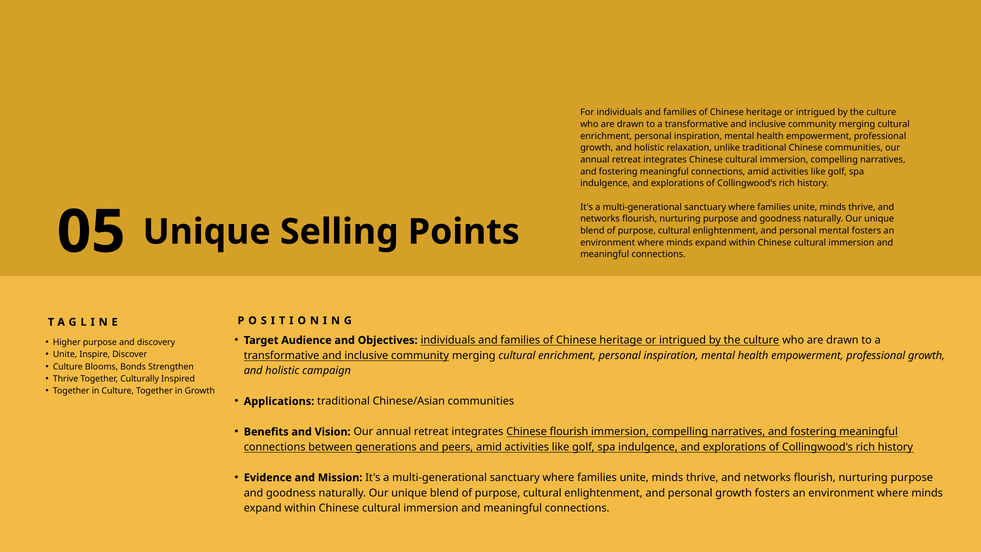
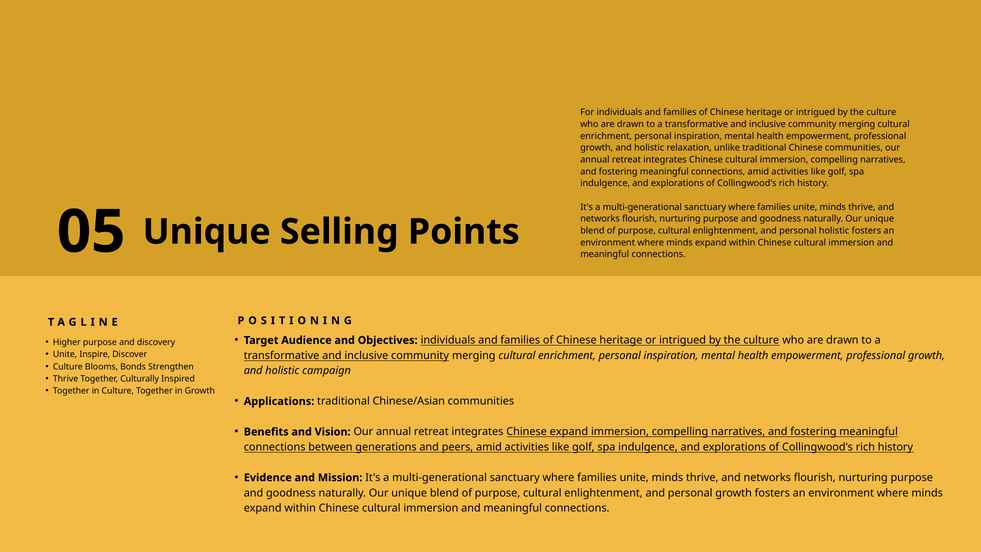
personal mental: mental -> holistic (834, 231)
Chinese flourish: flourish -> expand (569, 432)
